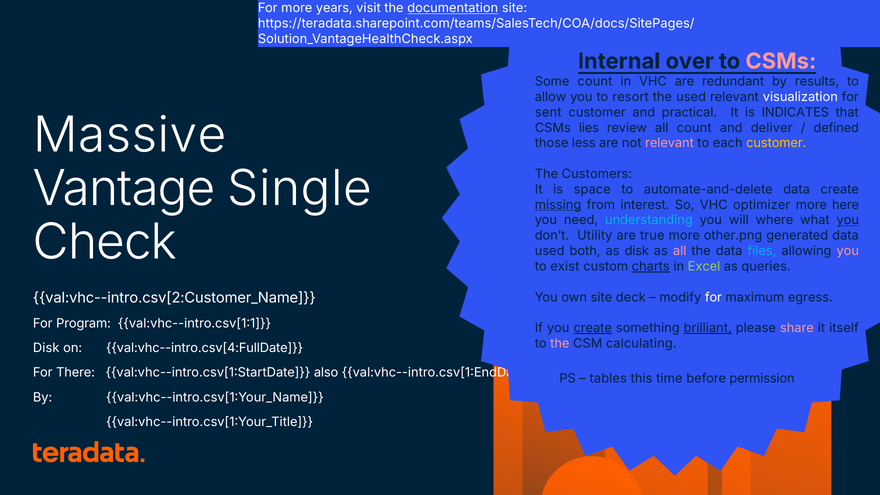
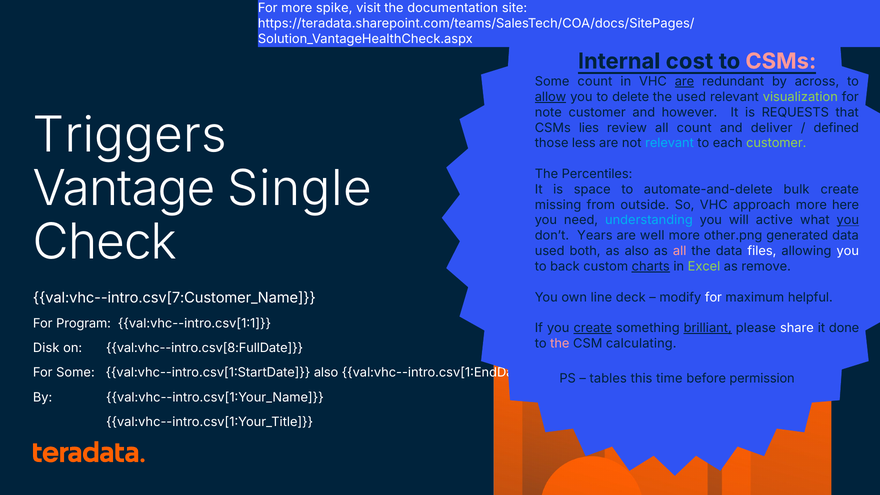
years: years -> spike (334, 8)
documentation underline: present -> none (453, 8)
over: over -> cost (689, 61)
are underline: none -> present (685, 82)
results: results -> across (817, 82)
allow underline: none -> present (551, 97)
resort: resort -> delete (631, 97)
visualization colour: white -> light green (800, 97)
sent: sent -> note (548, 112)
practical: practical -> however (690, 112)
INDICATES: INDICATES -> REQUESTS (795, 112)
Massive: Massive -> Triggers (130, 136)
relevant colour: pink -> light blue (669, 143)
customer colour: yellow -> light green (776, 143)
Customers: Customers -> Percentiles (597, 174)
automate-and-delete data: data -> bulk (797, 189)
missing underline: present -> none (558, 205)
interest: interest -> outside (645, 205)
optimizer: optimizer -> approach (762, 205)
where: where -> active (774, 220)
Utility: Utility -> Years (595, 236)
true: true -> well (652, 236)
as disk: disk -> also (637, 251)
files colour: light blue -> white (762, 251)
you colour: pink -> white (848, 251)
exist: exist -> back (565, 266)
queries: queries -> remove (766, 266)
own site: site -> line (601, 297)
egress: egress -> helpful (810, 297)
val:vhc--intro.csv[2:Customer_Name: val:vhc--intro.csv[2:Customer_Name -> val:vhc--intro.csv[7:Customer_Name (174, 298)
share colour: pink -> white (797, 328)
itself: itself -> done (844, 328)
val:vhc--intro.csv[4:FullDate: val:vhc--intro.csv[4:FullDate -> val:vhc--intro.csv[8:FullDate (205, 348)
For There: There -> Some (75, 373)
